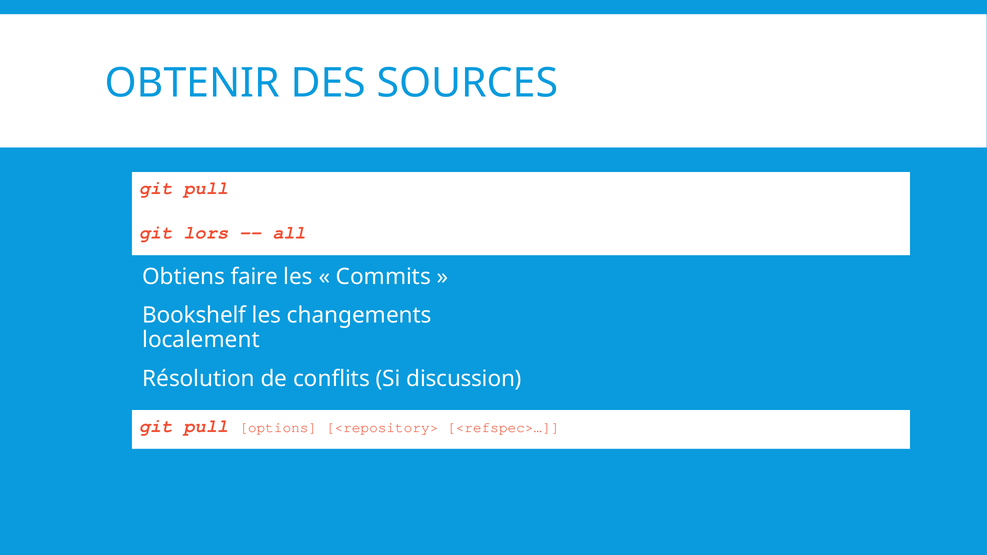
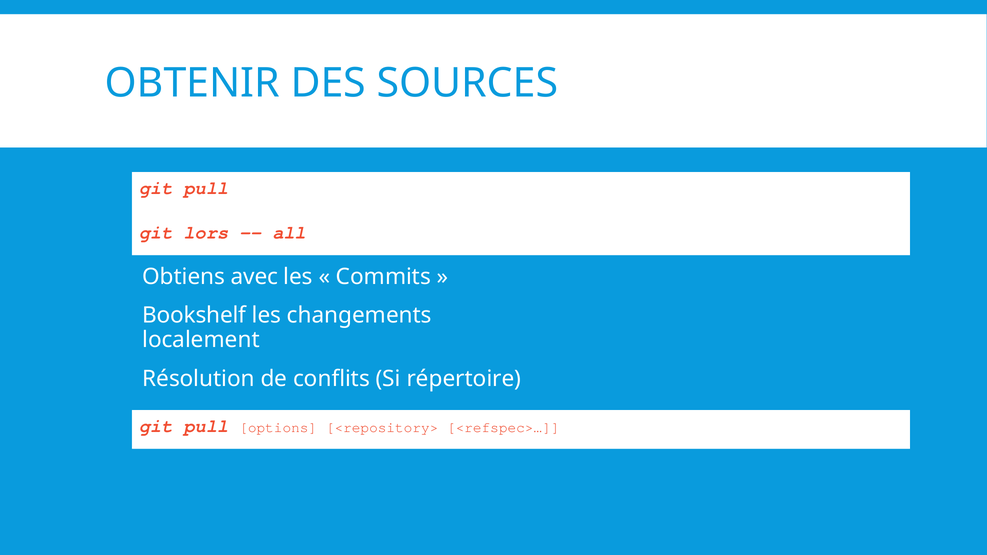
faire: faire -> avec (254, 277)
discussion: discussion -> répertoire (464, 379)
